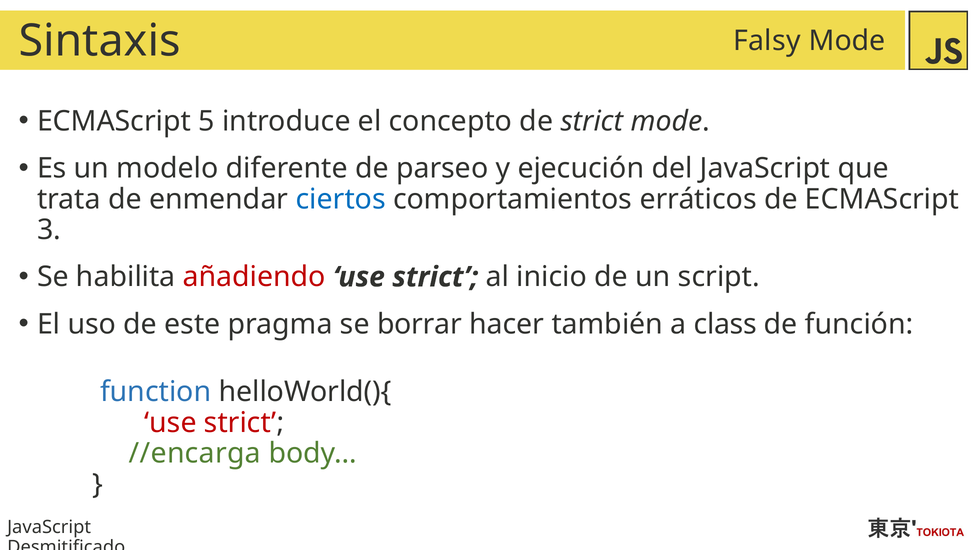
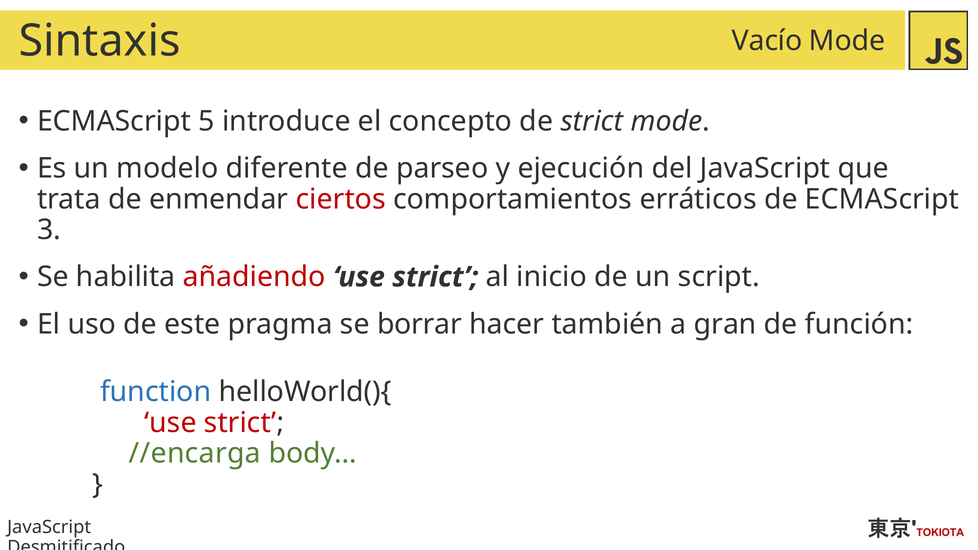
Falsy: Falsy -> Vacío (767, 41)
ciertos colour: blue -> red (341, 199)
class: class -> gran (725, 324)
